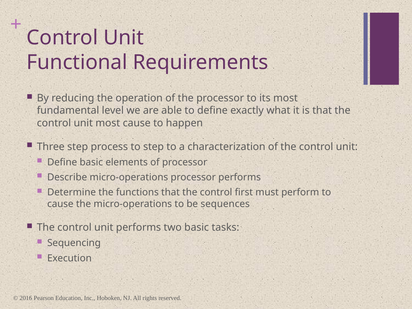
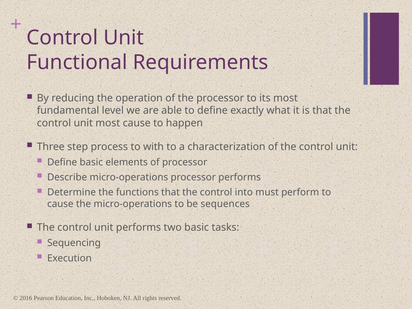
to step: step -> with (154, 147)
first: first -> into (244, 192)
